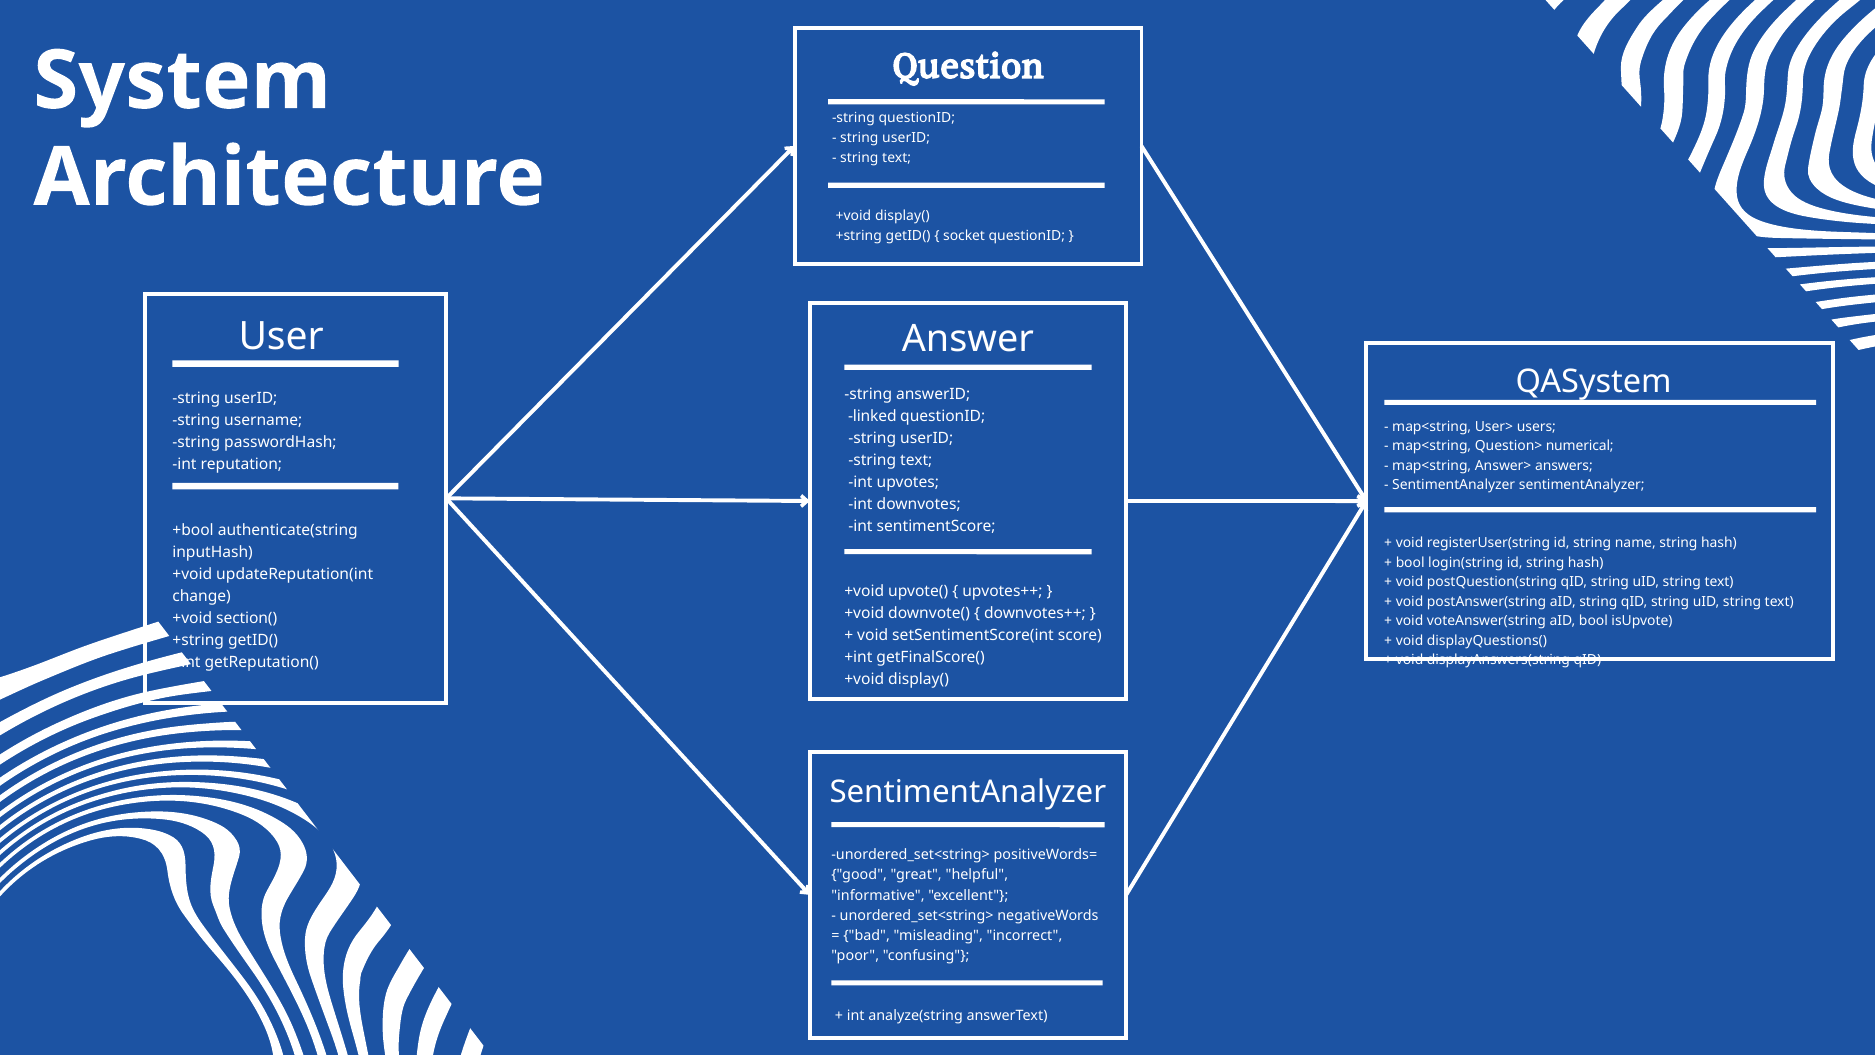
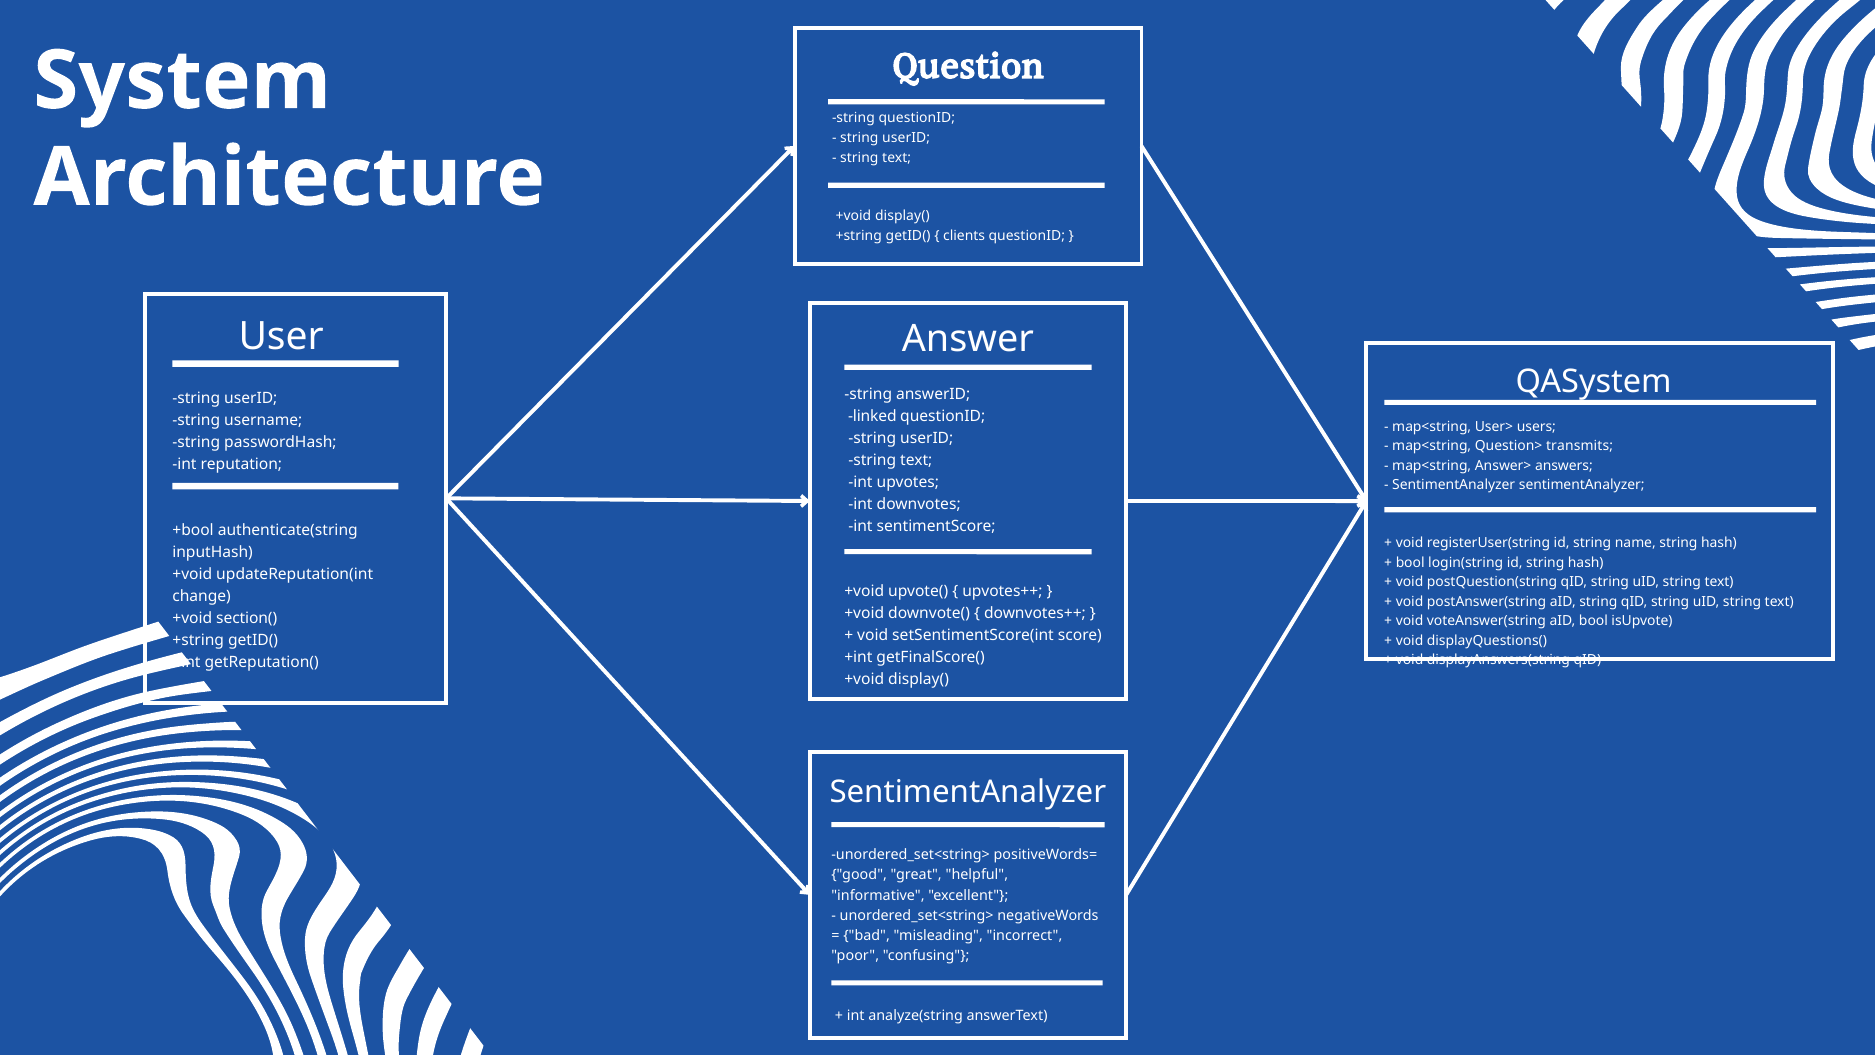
socket: socket -> clients (964, 236)
numerical: numerical -> transmits (1580, 446)
